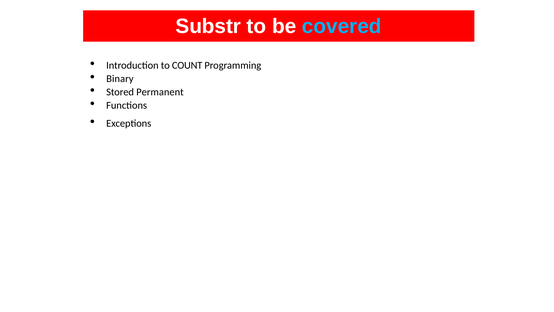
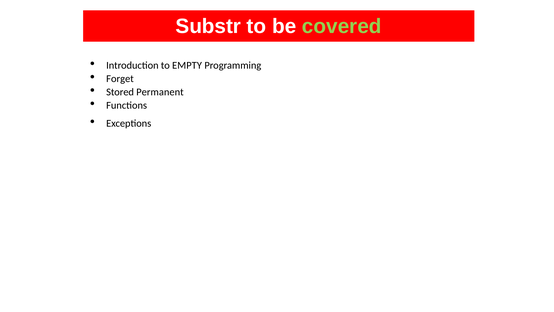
covered colour: light blue -> light green (342, 26)
COUNT: COUNT -> EMPTY (187, 65)
Binary: Binary -> Forget (120, 79)
